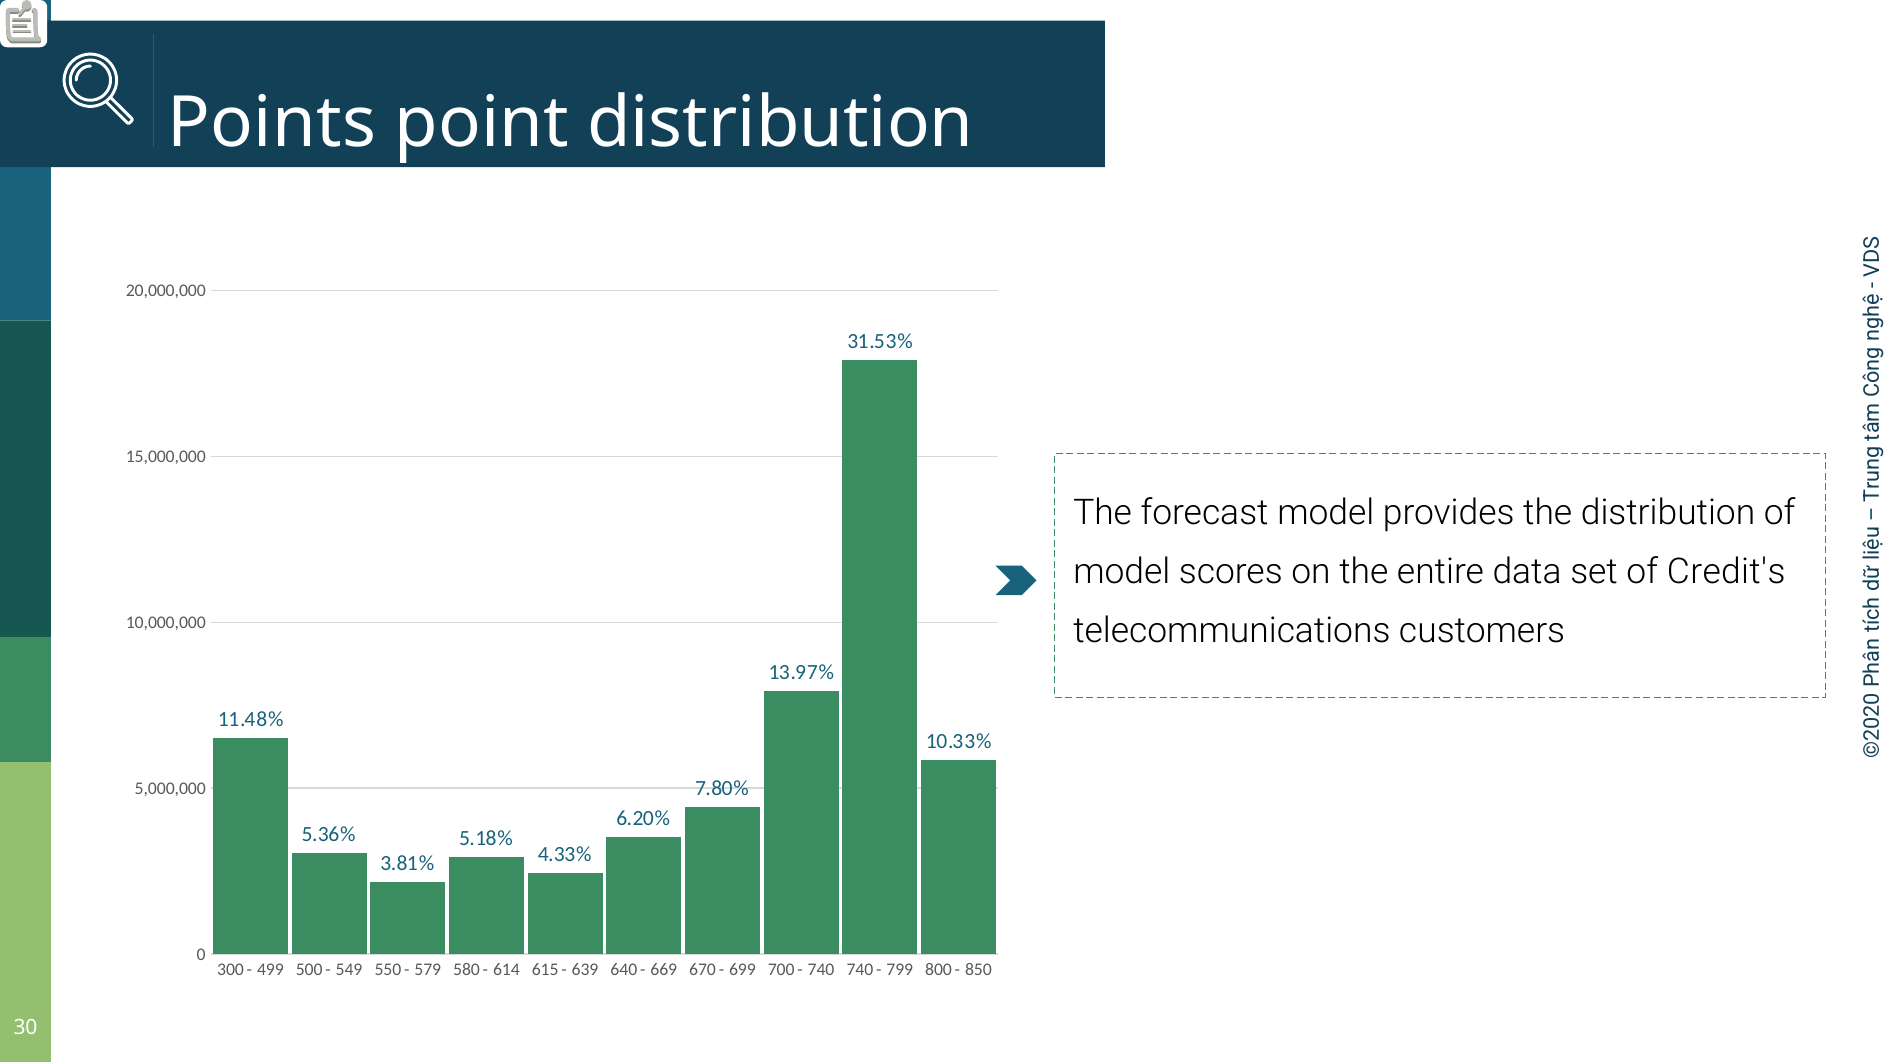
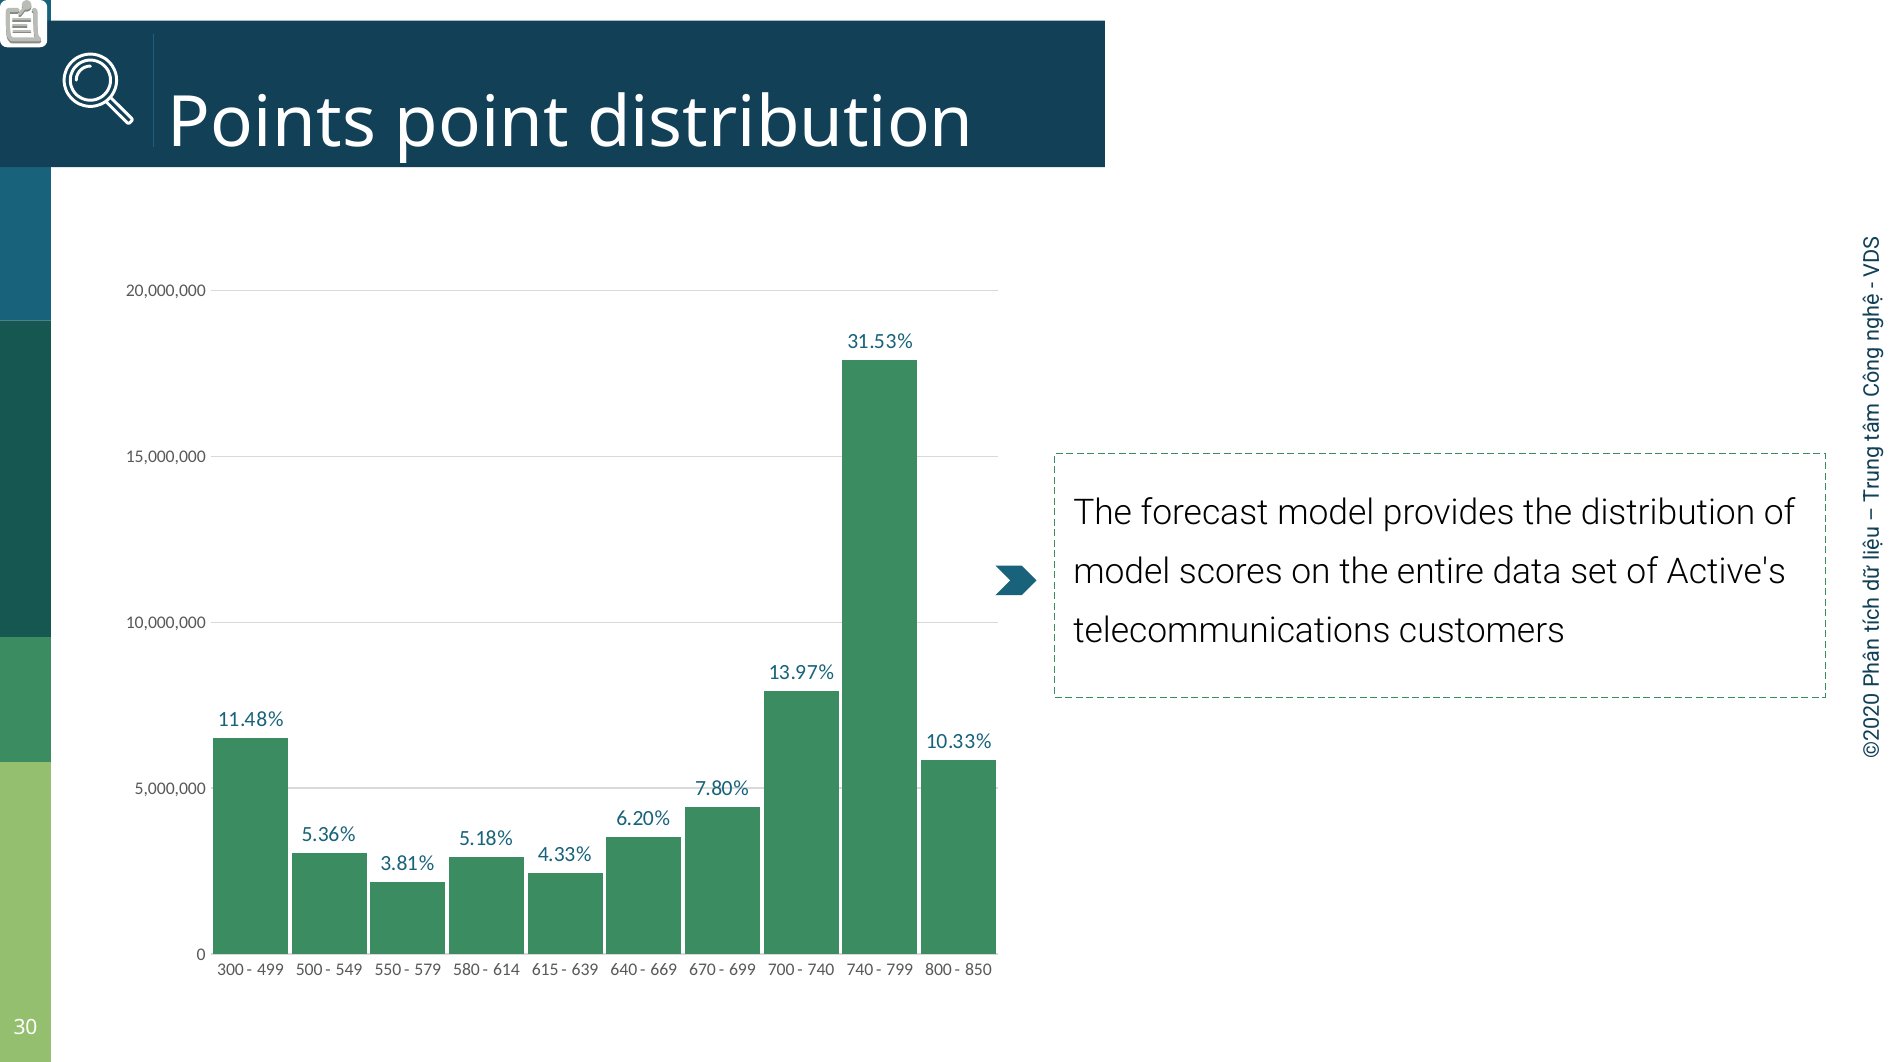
Credit's: Credit's -> Active's (1726, 572)
